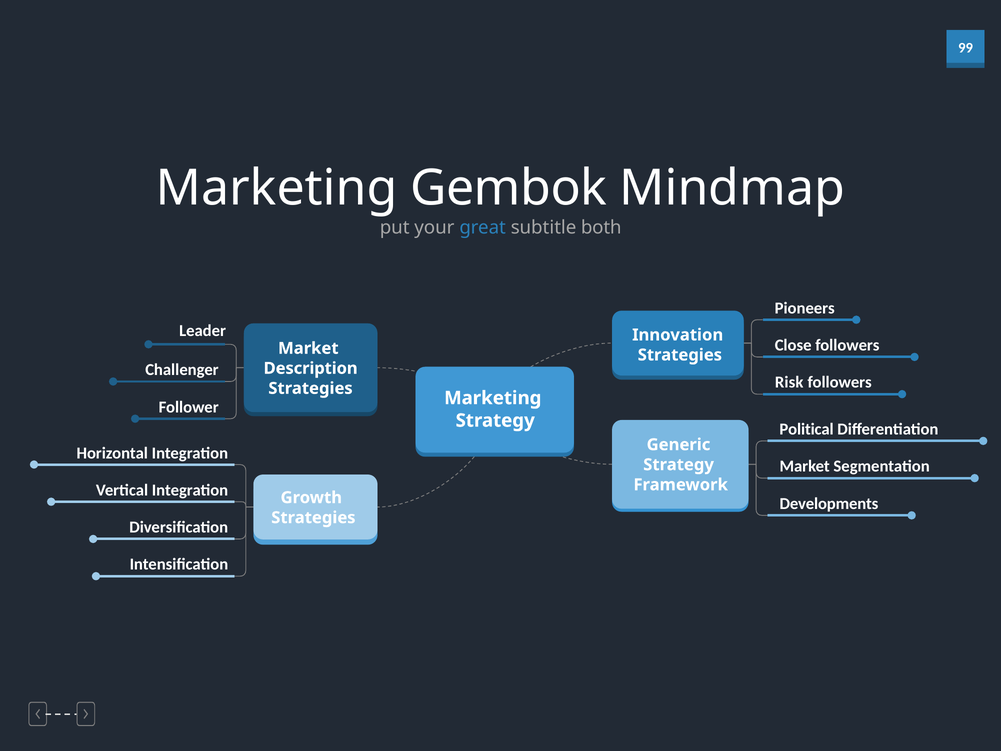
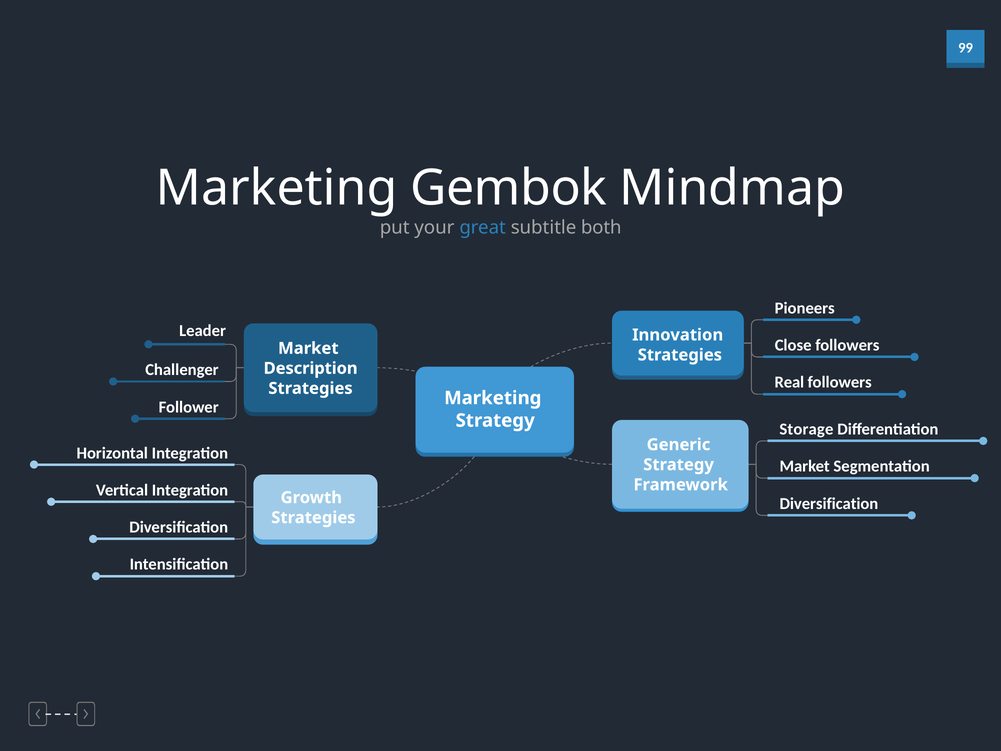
Risk: Risk -> Real (789, 382)
Political: Political -> Storage (806, 429)
Developments: Developments -> Diversification (829, 503)
